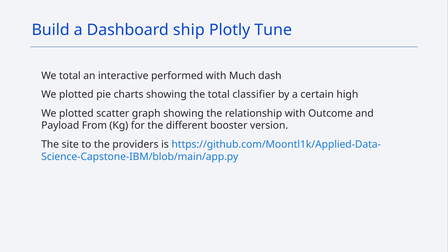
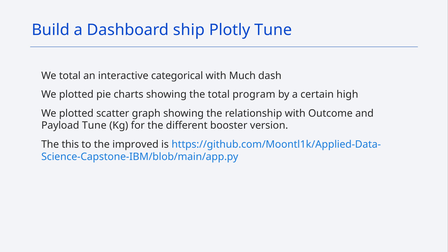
performed: performed -> categorical (177, 76)
classifier: classifier -> program (254, 94)
Payload From: From -> Tune (94, 126)
site: site -> this (70, 144)
providers: providers -> improved (135, 144)
